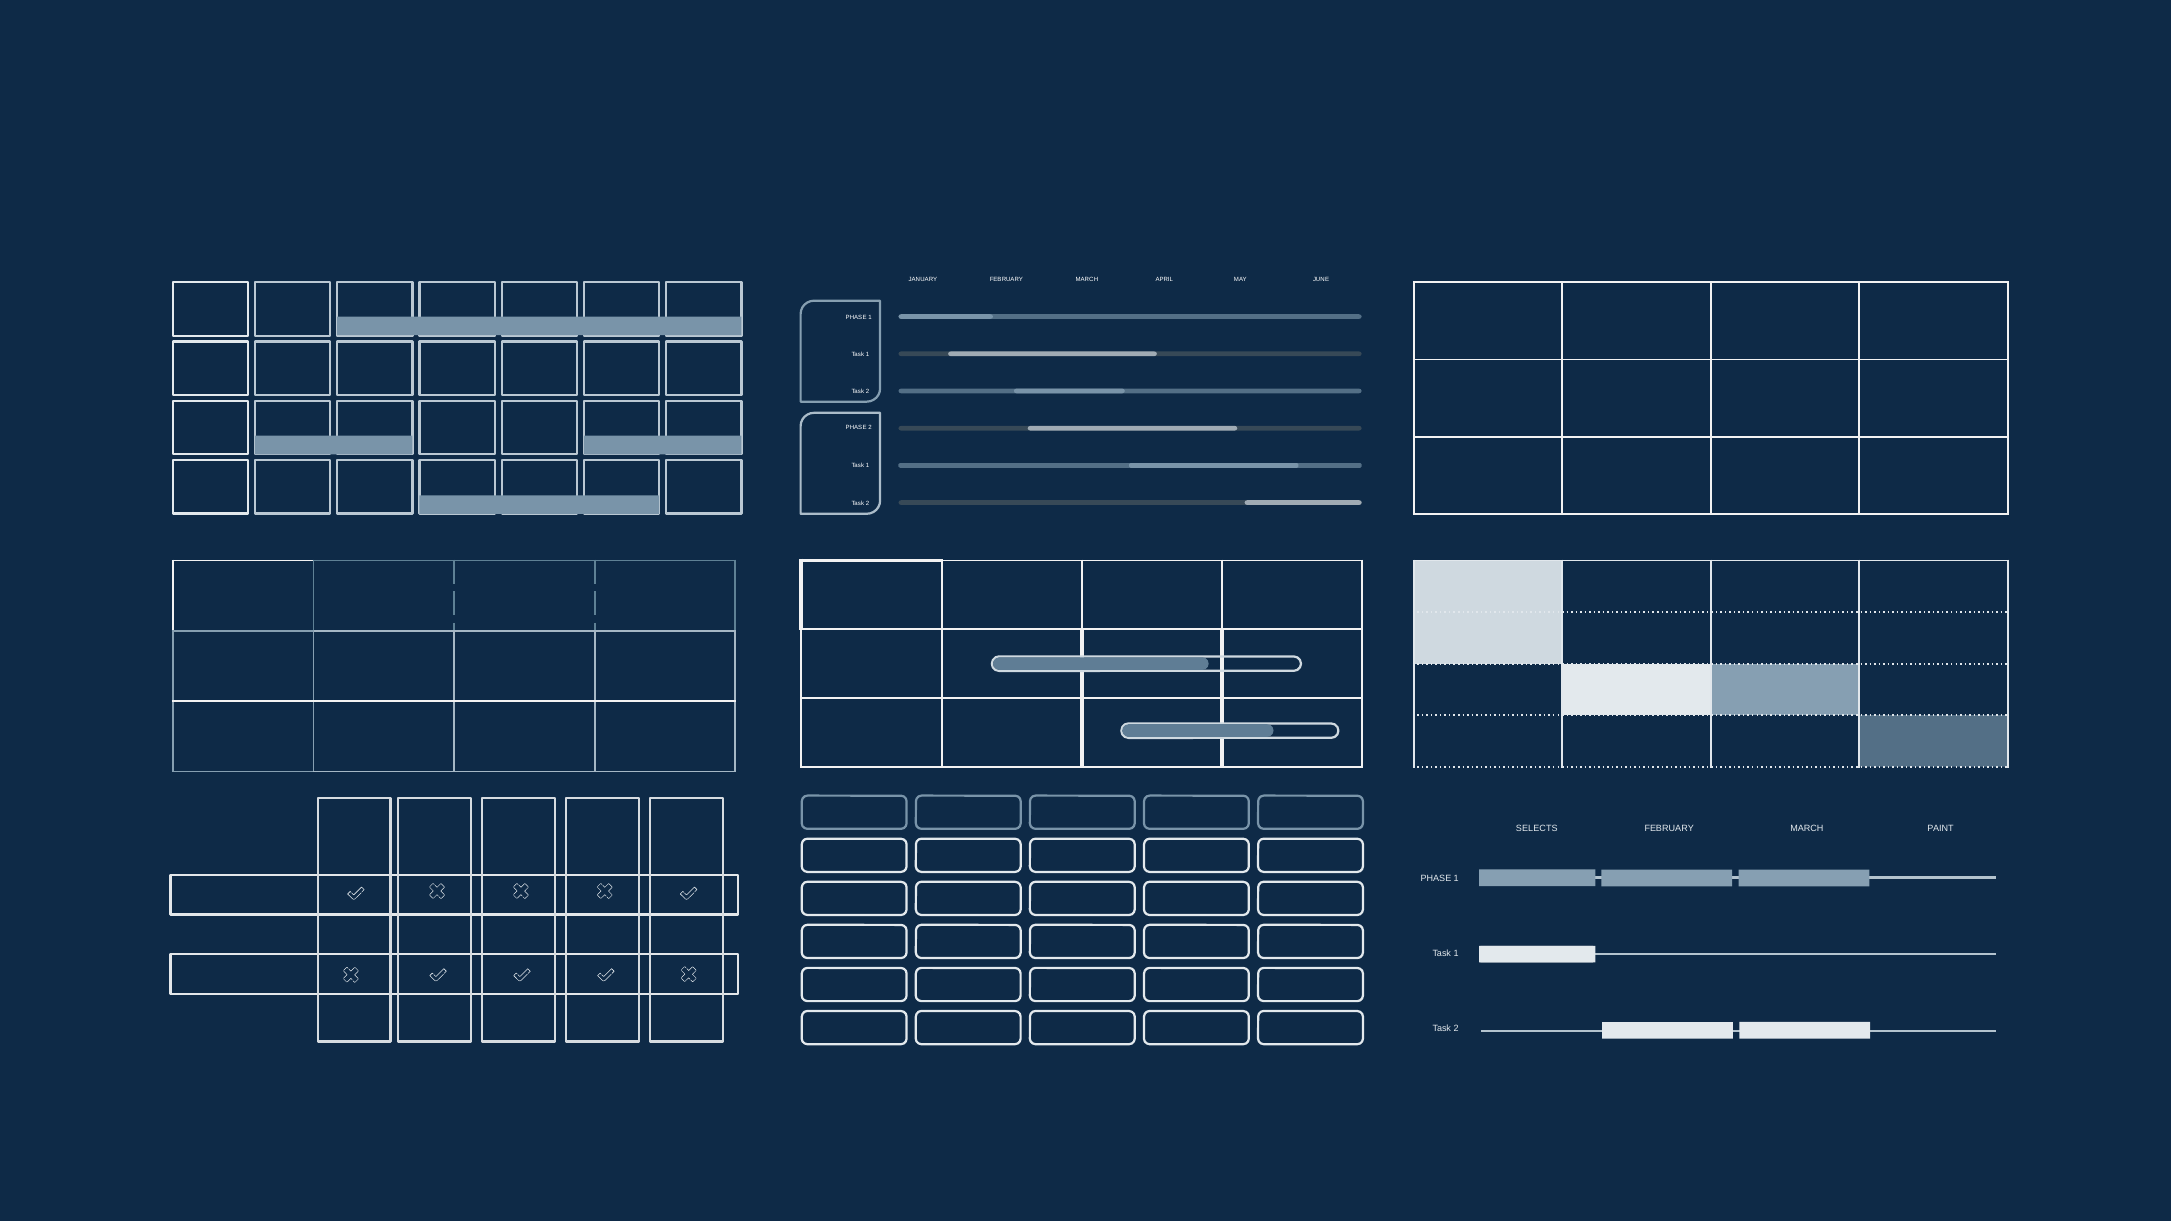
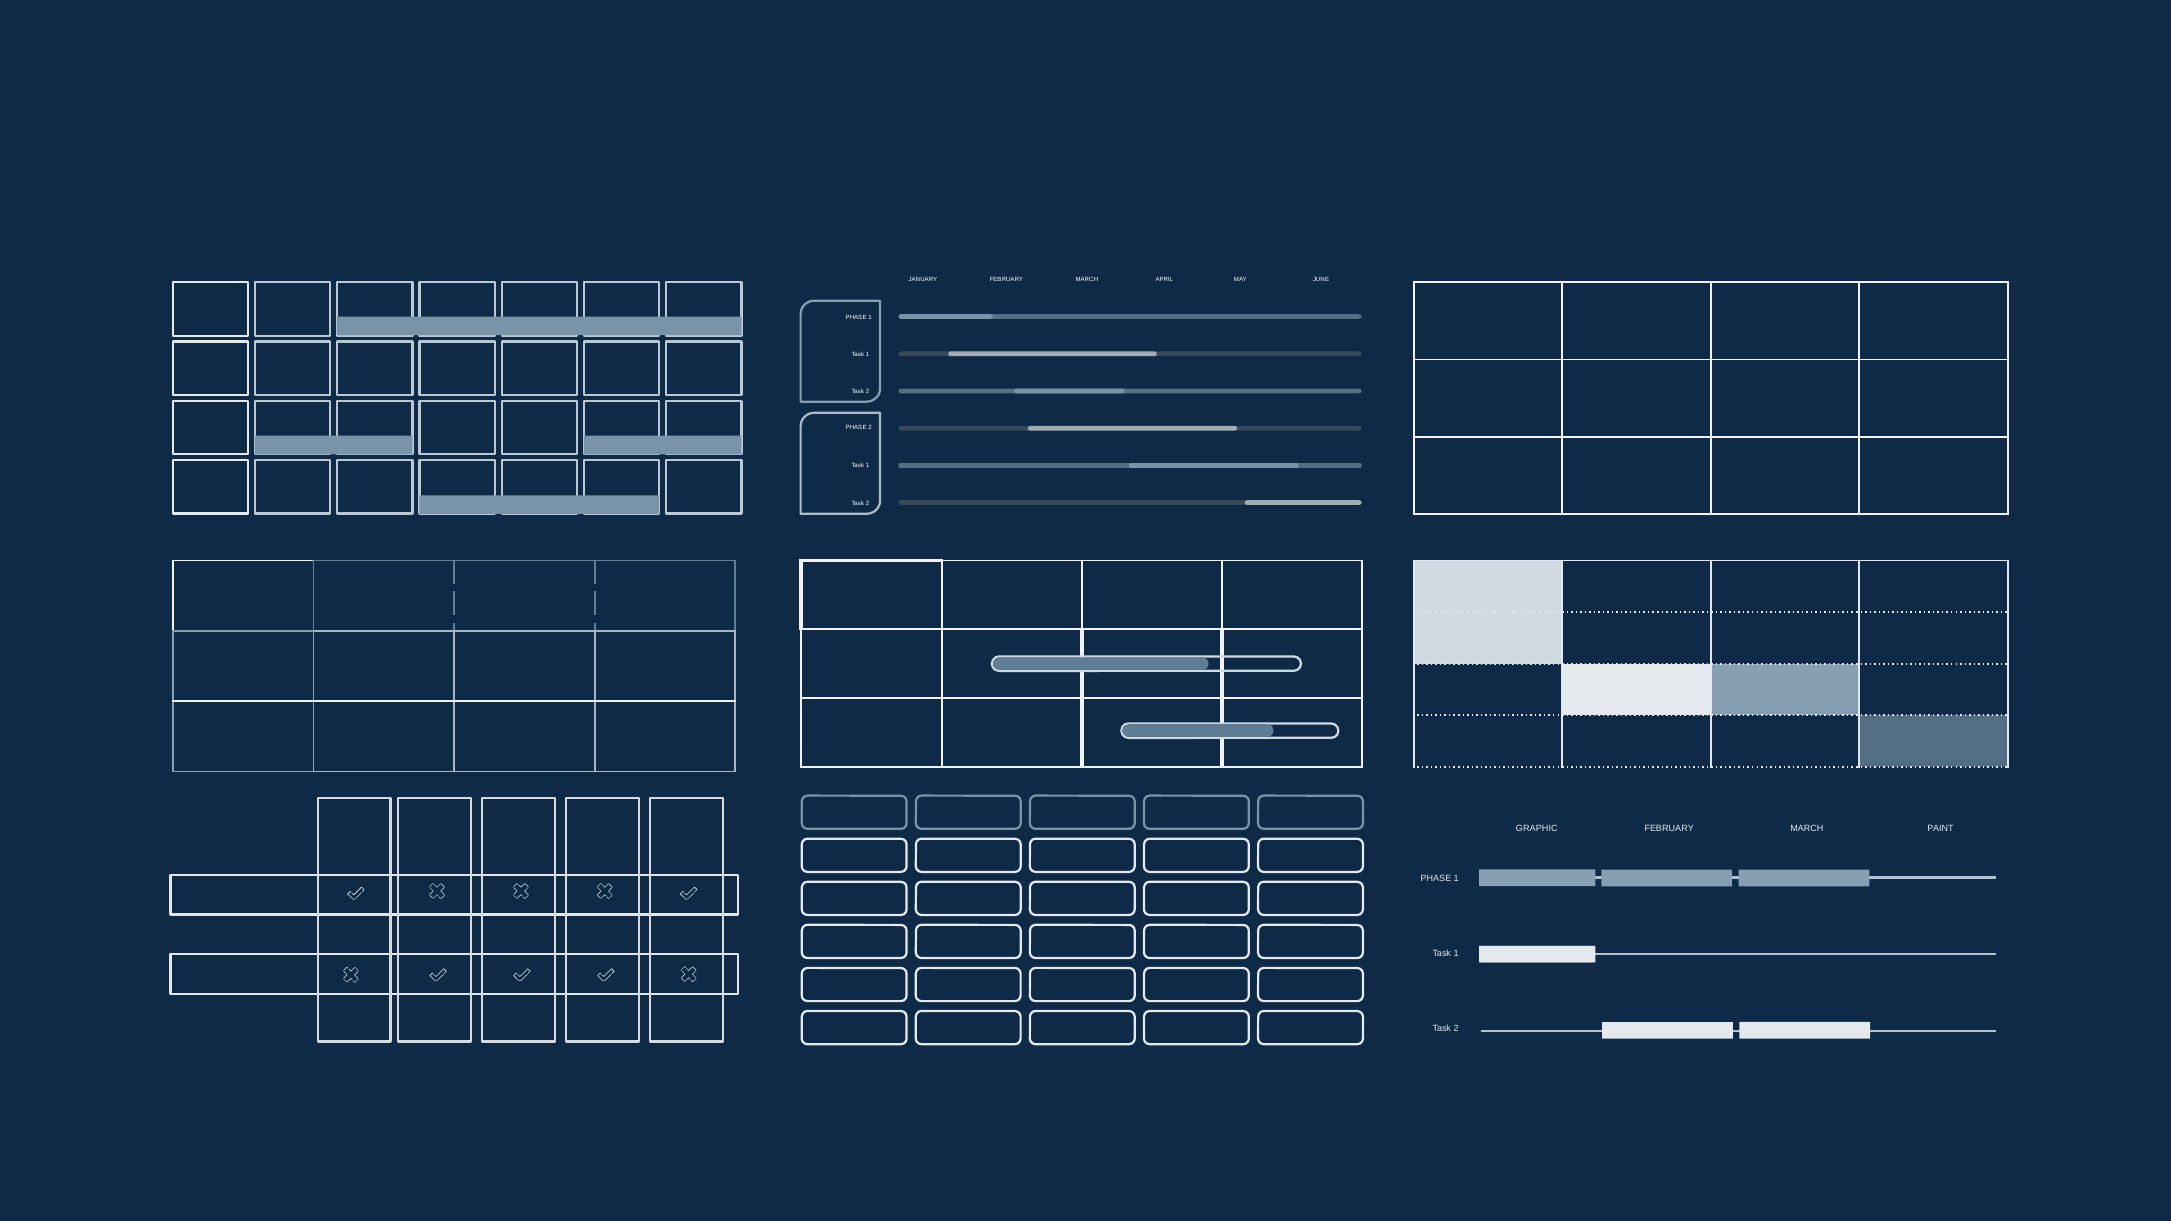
SELECTS: SELECTS -> GRAPHIC (1537, 828)
